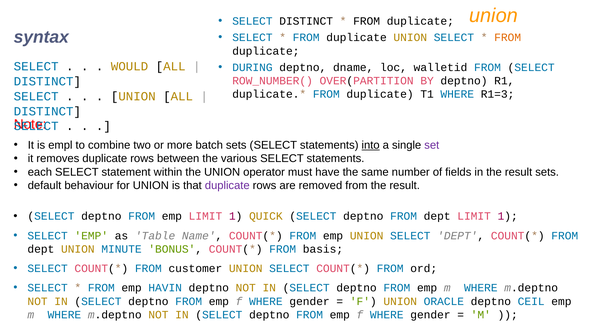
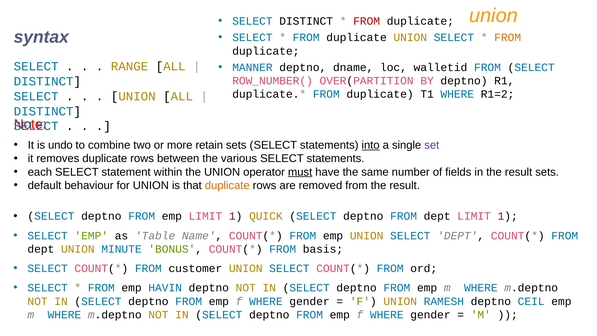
FROM colour: black -> red (367, 21)
DURING: DURING -> MANNER (252, 67)
WOULD: WOULD -> RANGE (130, 66)
R1=3: R1=3 -> R1=2 (498, 94)
empl: empl -> undo (60, 145)
batch: batch -> retain (209, 145)
must underline: none -> present (300, 172)
duplicate colour: purple -> orange (227, 185)
ORACLE: ORACLE -> RAMESH (444, 301)
